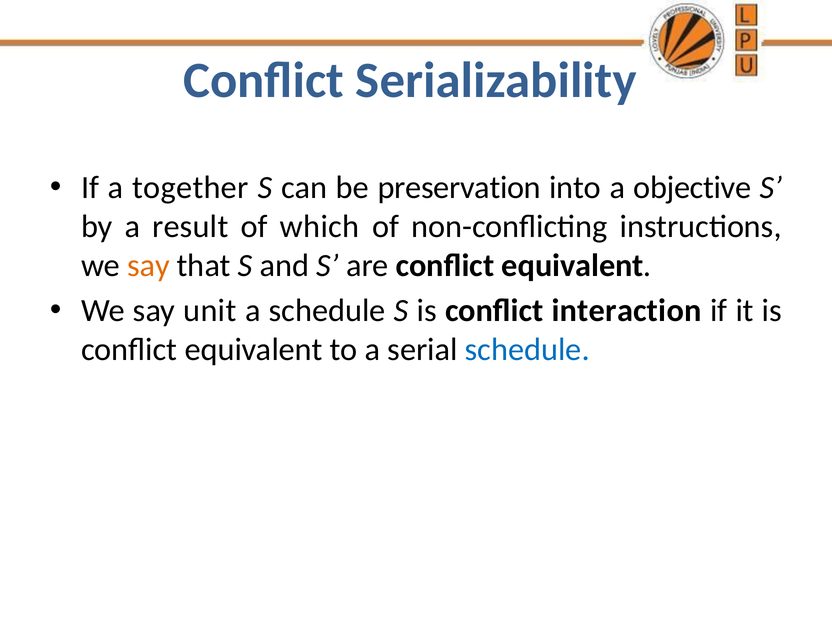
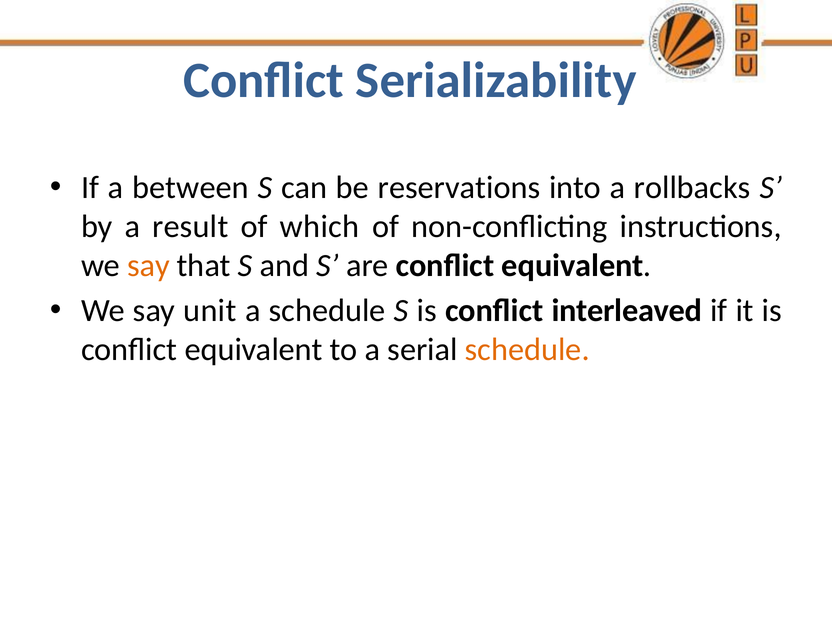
together: together -> between (191, 188)
preservation: preservation -> reservations (459, 188)
objective: objective -> rollbacks (692, 188)
interaction: interaction -> interleaved (627, 311)
schedule colour: blue -> orange (527, 350)
